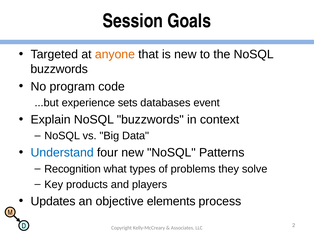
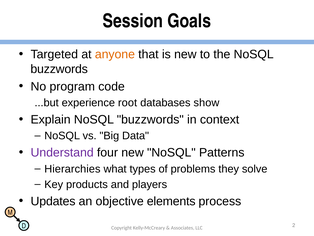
sets: sets -> root (128, 103)
event: event -> show (206, 103)
Understand colour: blue -> purple (62, 152)
Recognition: Recognition -> Hierarchies (72, 169)
